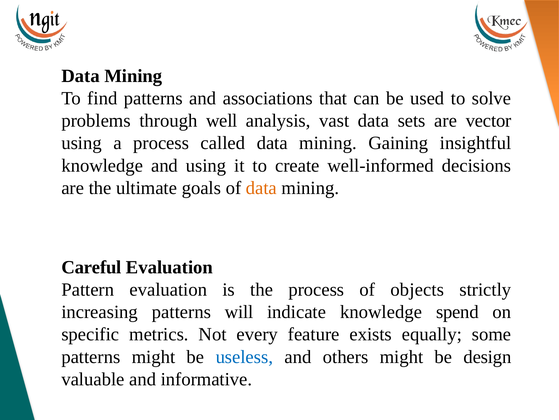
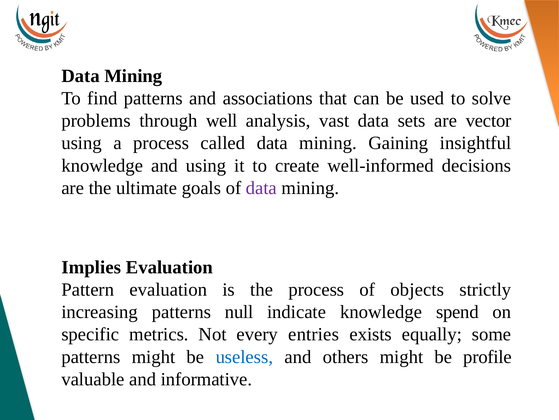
data colour: orange -> purple (261, 188)
Careful: Careful -> Implies (91, 267)
will: will -> null (239, 311)
feature: feature -> entries (314, 334)
design: design -> profile (488, 356)
